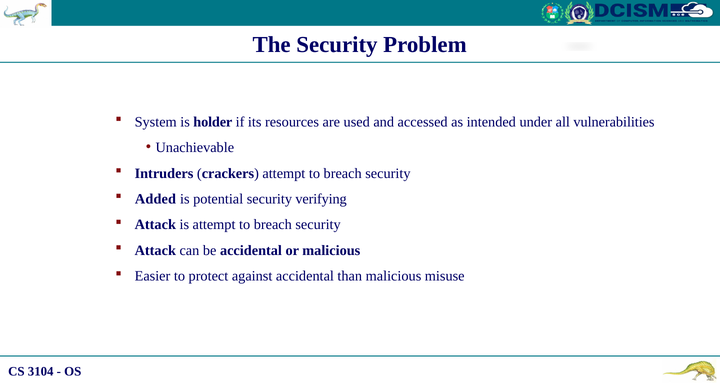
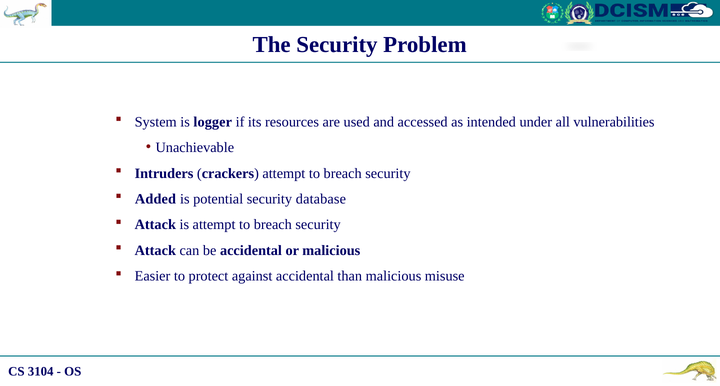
holder: holder -> logger (213, 122)
verifying: verifying -> database (321, 199)
